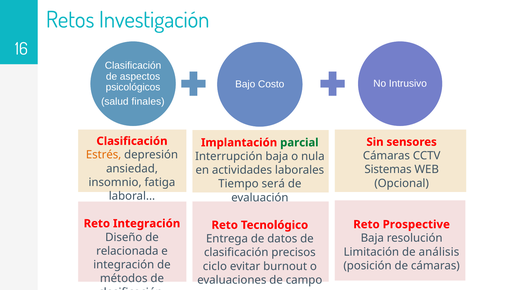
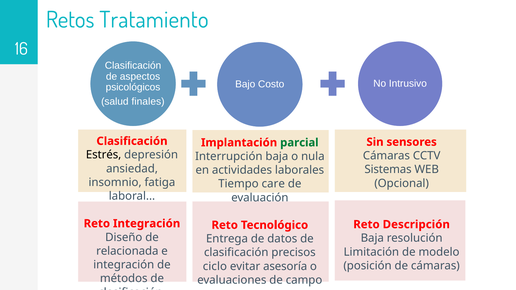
Investigación: Investigación -> Tratamiento (154, 20)
Estrés colour: orange -> black (104, 155)
será: será -> care (273, 184)
Prospective: Prospective -> Descripción (416, 225)
análisis: análisis -> modelo (439, 252)
burnout: burnout -> asesoría (285, 267)
